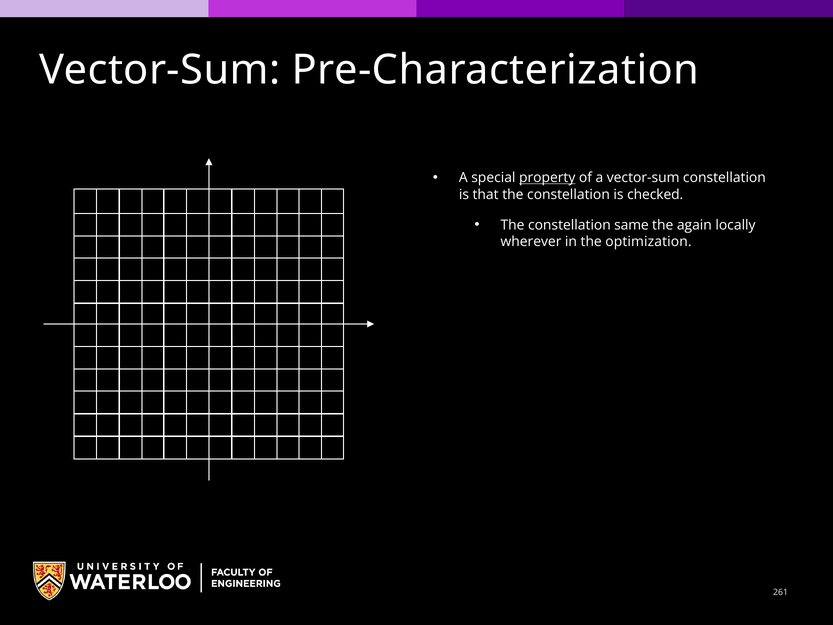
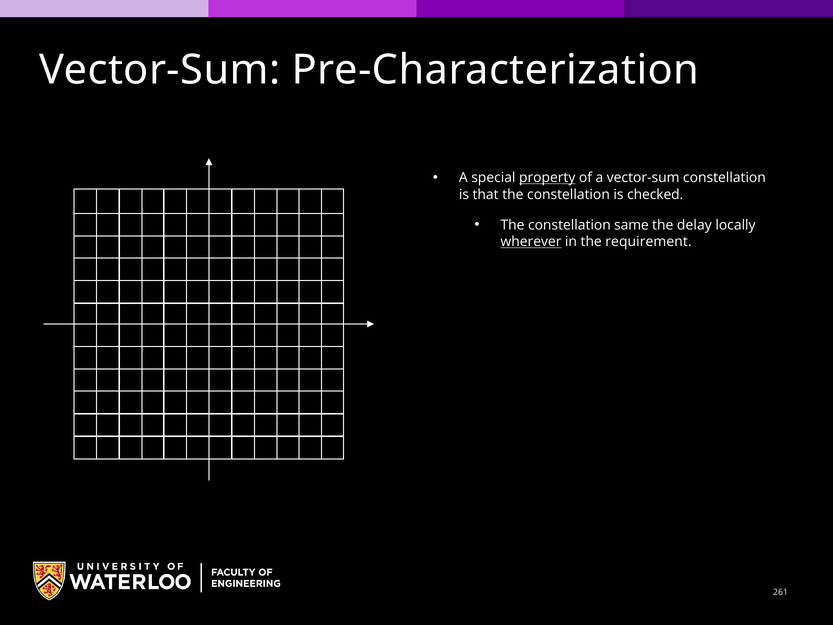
again: again -> delay (694, 225)
wherever underline: none -> present (531, 242)
optimization: optimization -> requirement (648, 242)
